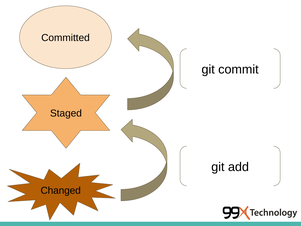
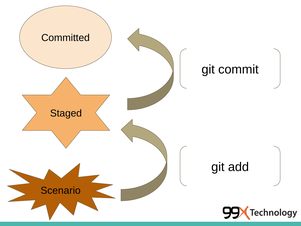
Changed: Changed -> Scenario (61, 190)
